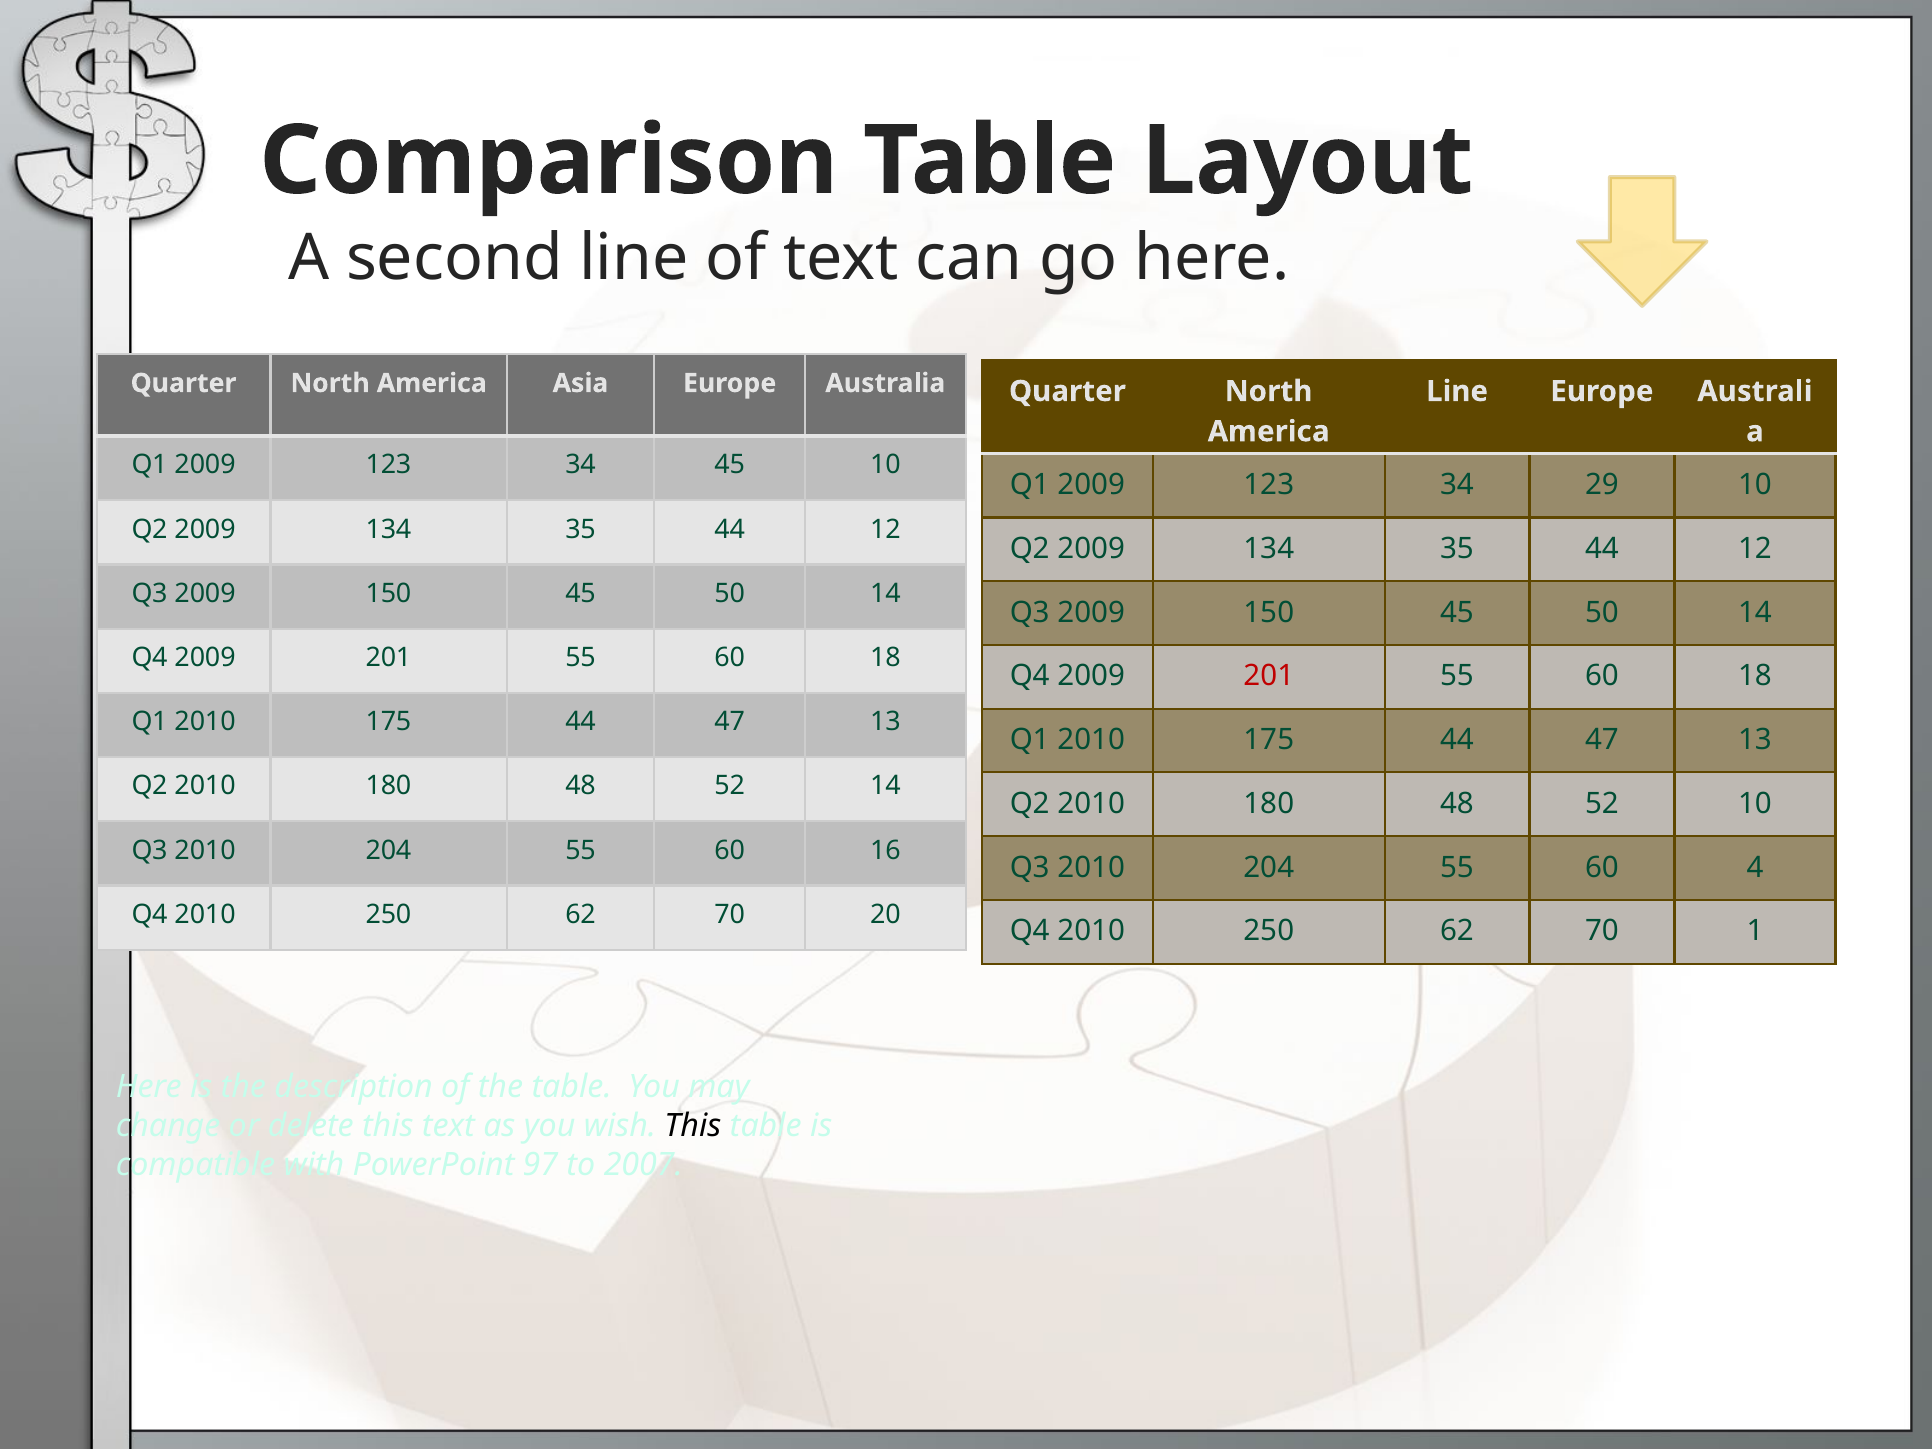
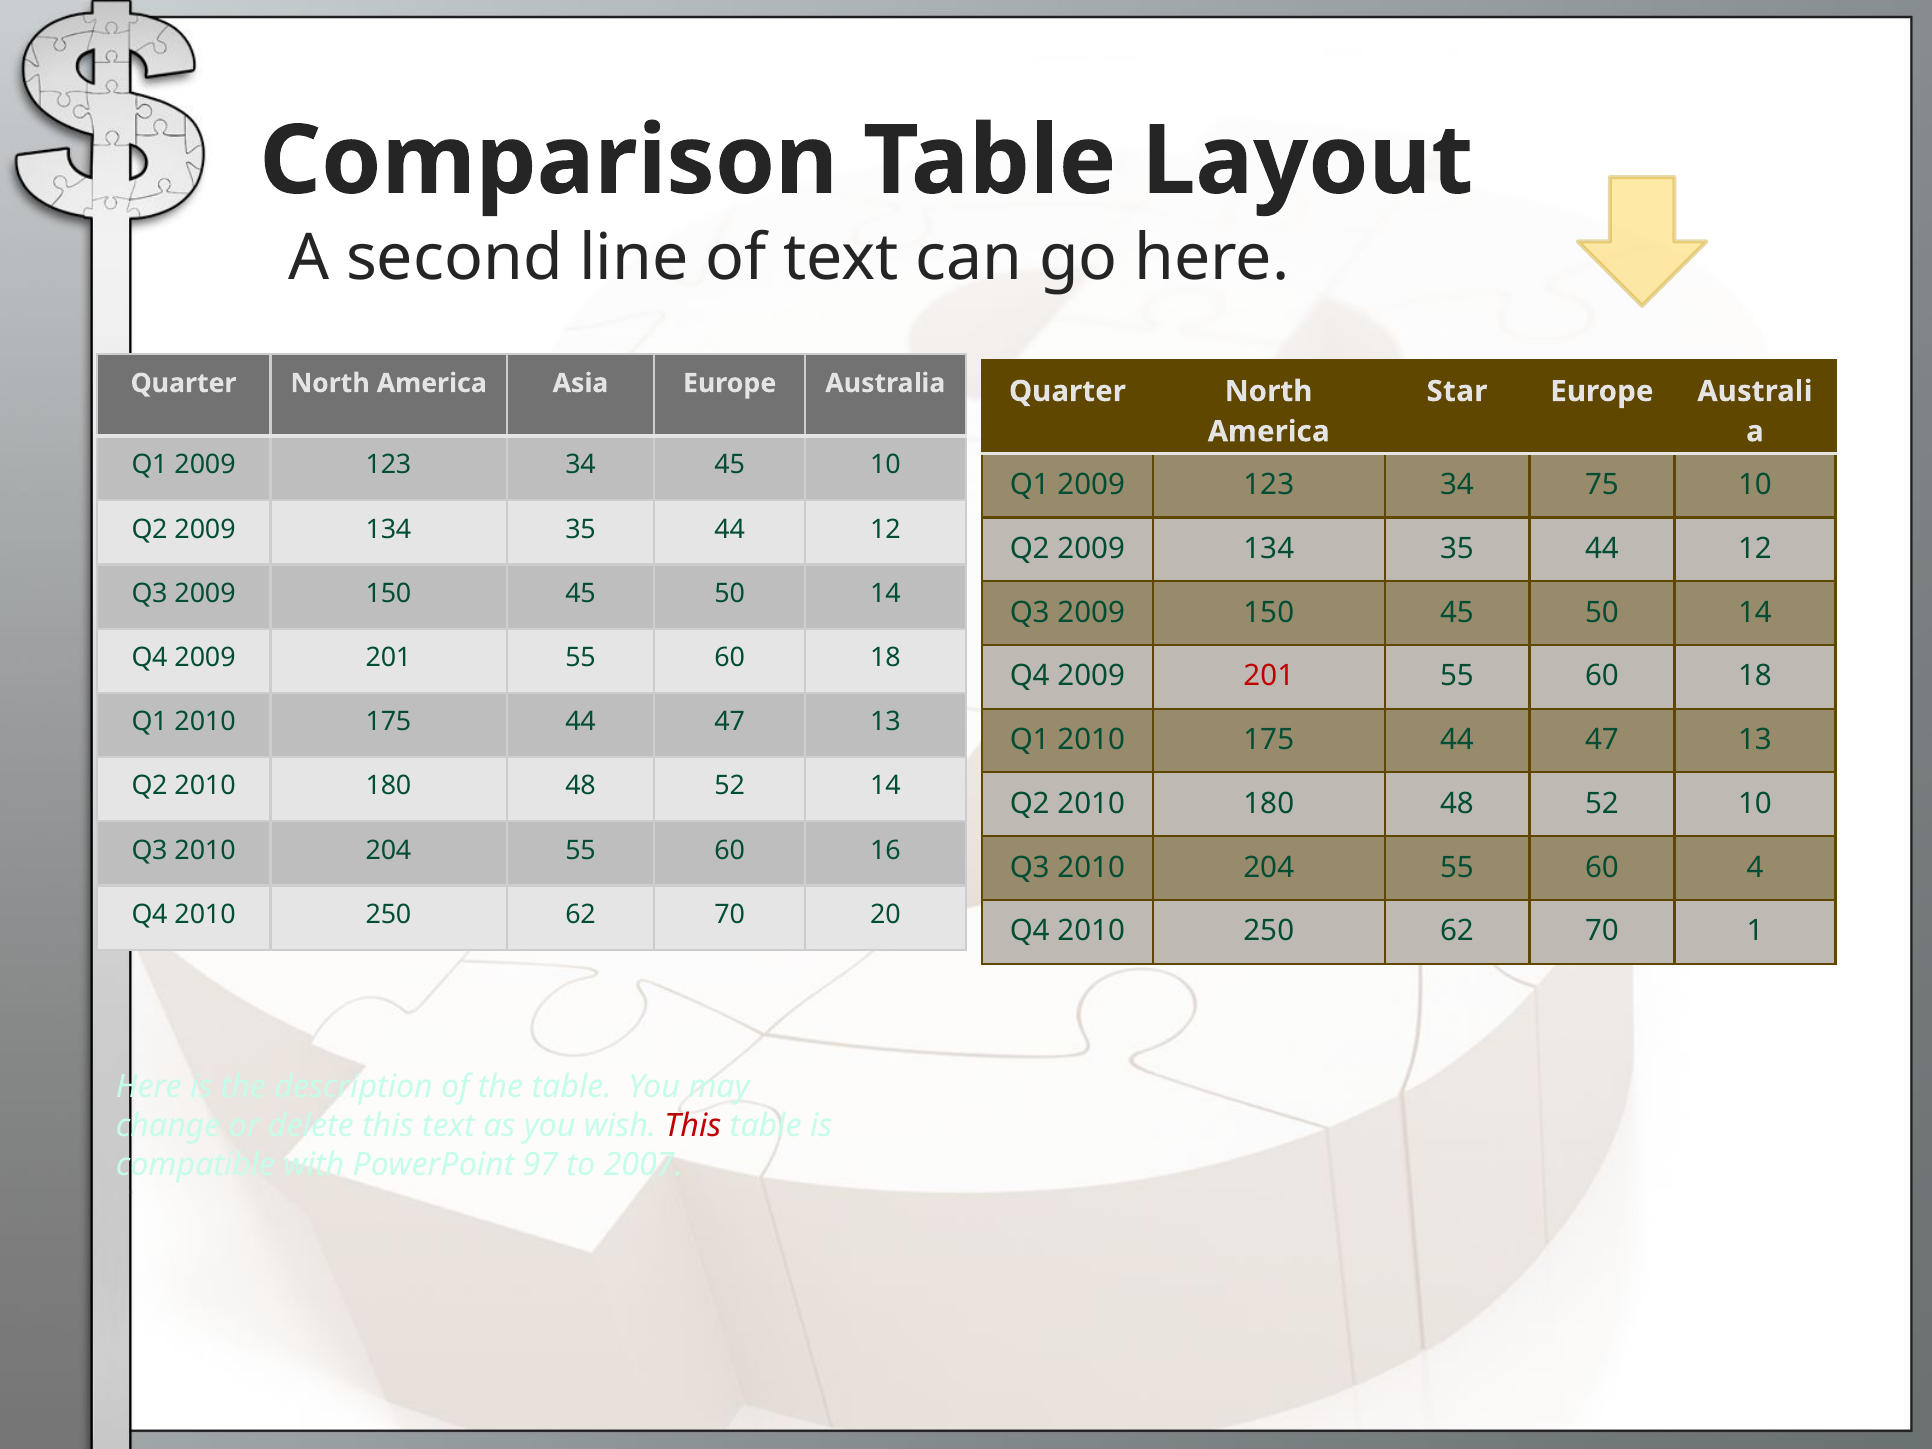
Line: Line -> Star (1457, 391)
29: 29 -> 75 (1602, 485)
This colour: black -> red (693, 1126)
